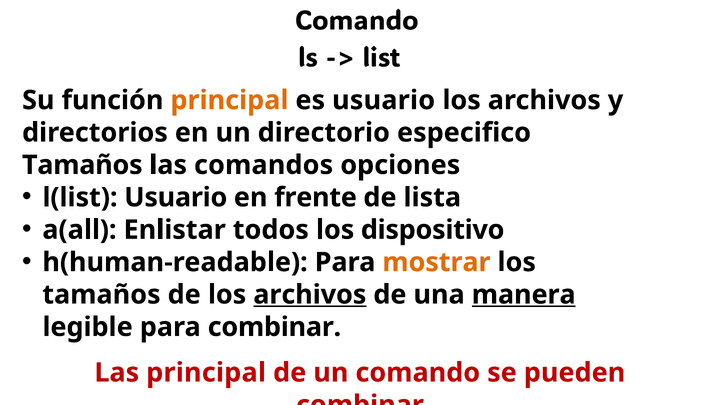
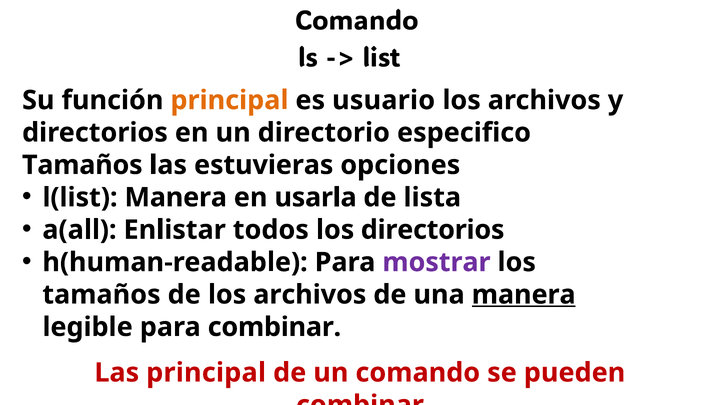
comandos: comandos -> estuvieras (264, 165)
l(list Usuario: Usuario -> Manera (176, 197)
frente: frente -> usarla (316, 197)
los dispositivo: dispositivo -> directorios (433, 230)
mostrar colour: orange -> purple (436, 262)
archivos underline: present -> none (310, 295)
